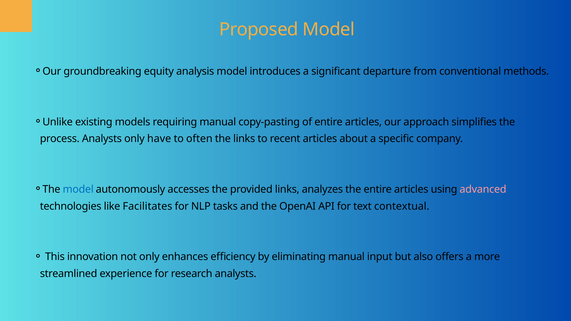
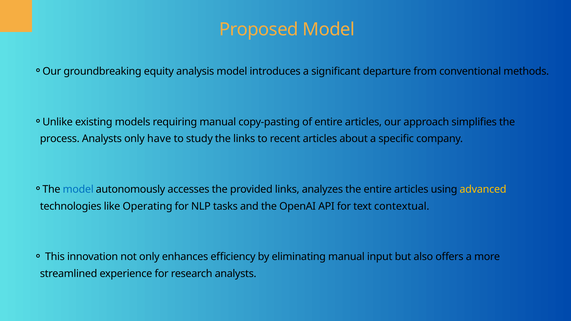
often: often -> study (199, 139)
advanced colour: pink -> yellow (483, 189)
Facilitates: Facilitates -> Operating (148, 206)
